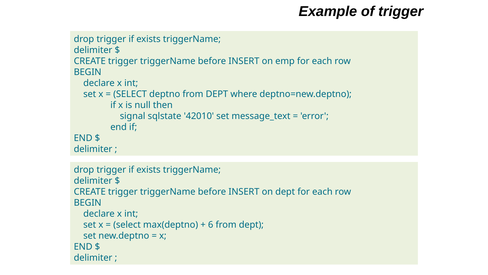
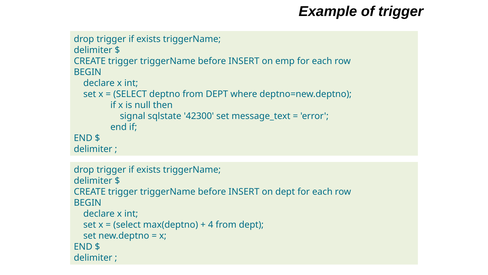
42010: 42010 -> 42300 (199, 116)
6: 6 -> 4 (211, 224)
